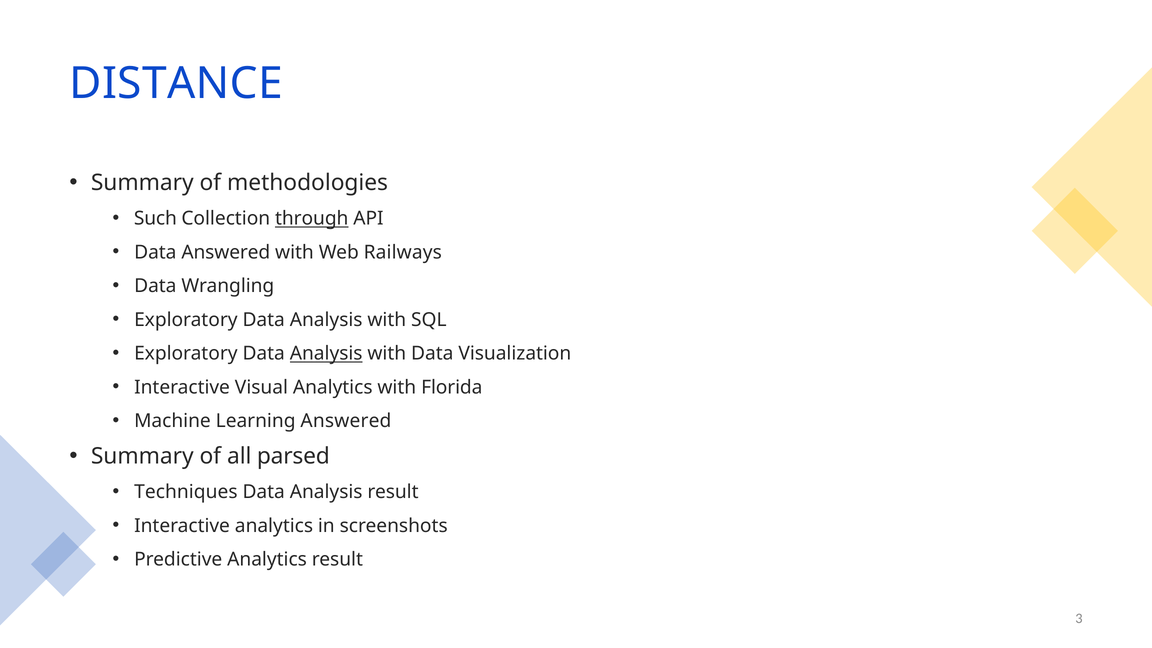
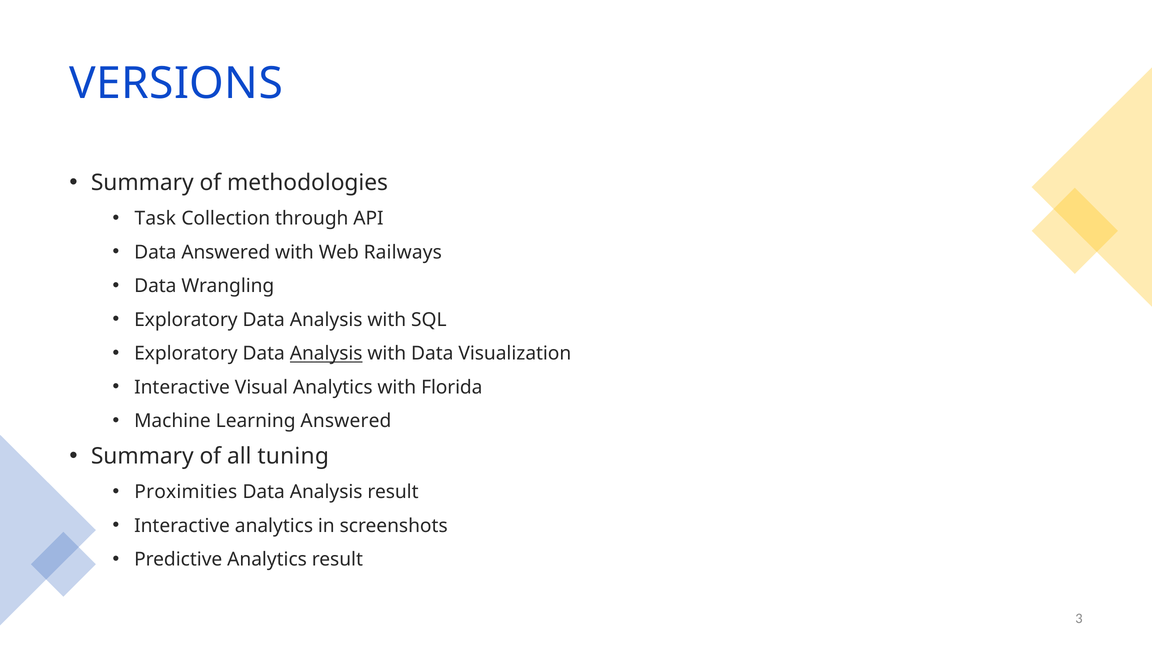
DISTANCE: DISTANCE -> VERSIONS (176, 84)
Such: Such -> Task (155, 219)
through underline: present -> none (312, 219)
parsed: parsed -> tuning (293, 456)
Techniques: Techniques -> Proximities (186, 492)
